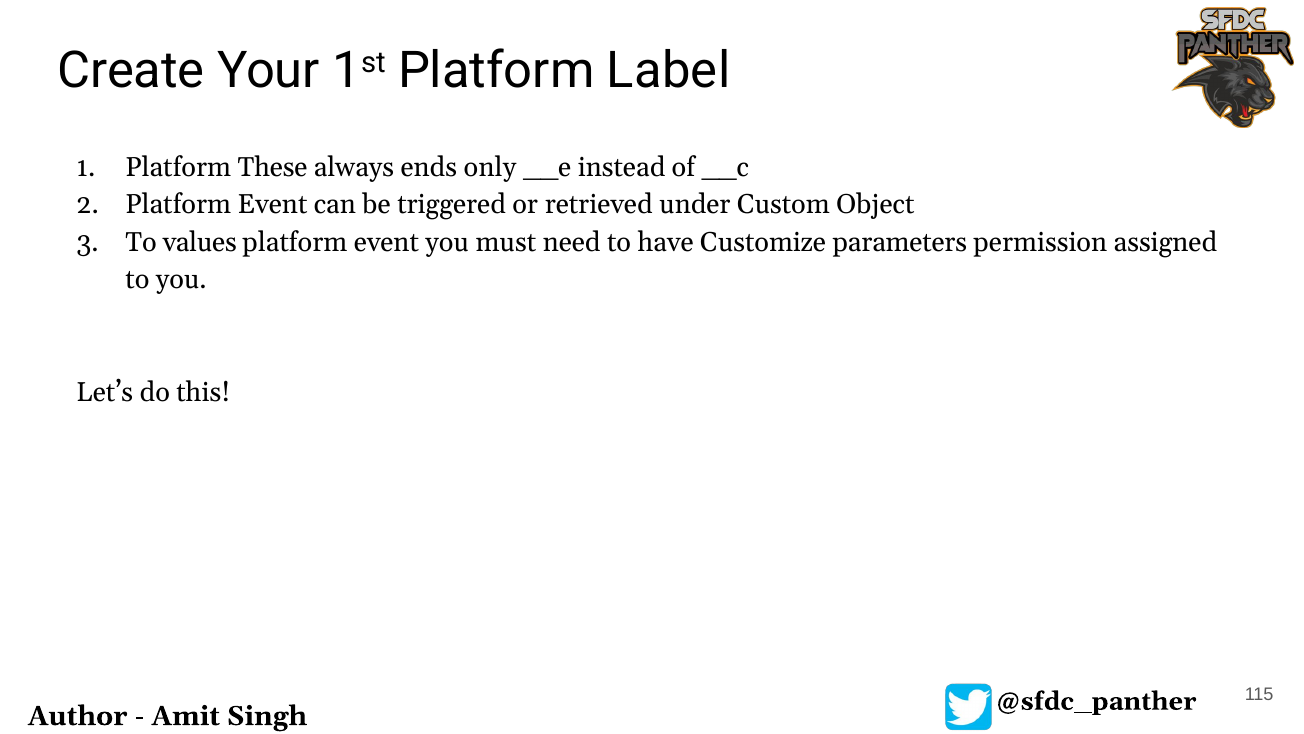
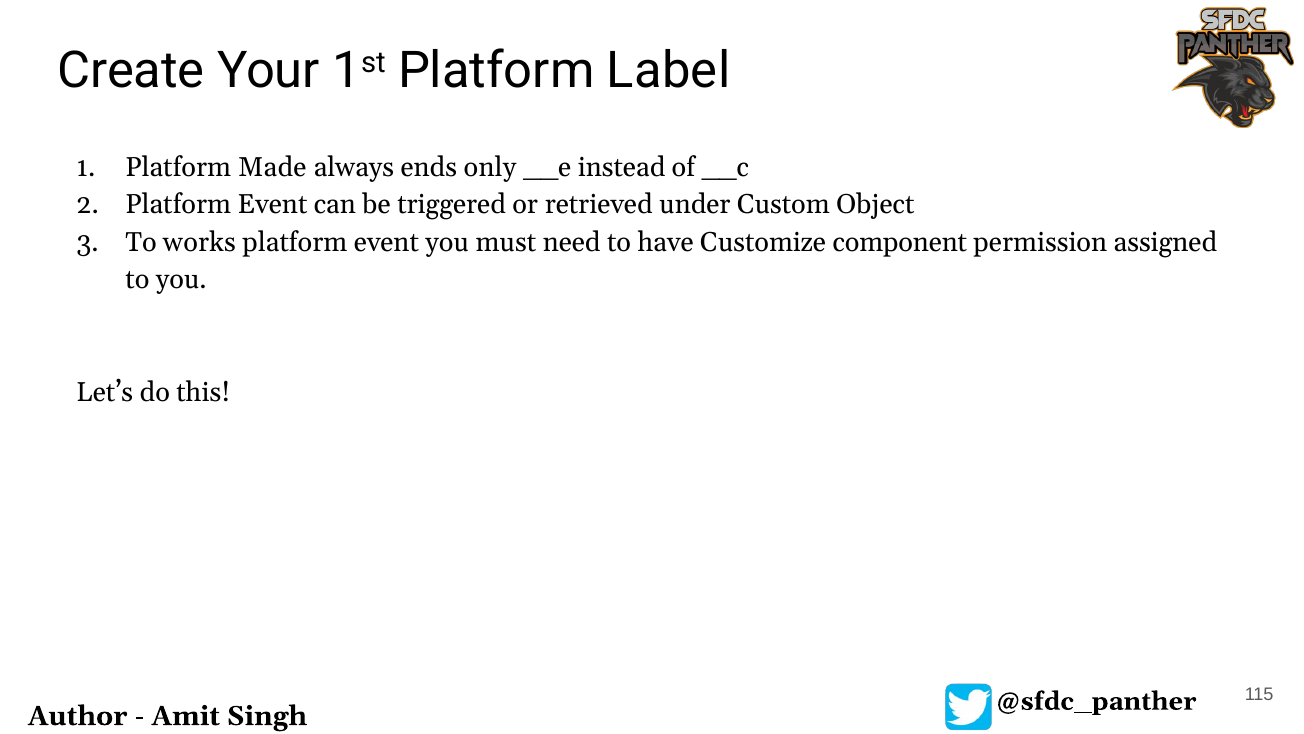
These: These -> Made (272, 167)
values: values -> works (200, 242)
parameters: parameters -> component (900, 242)
